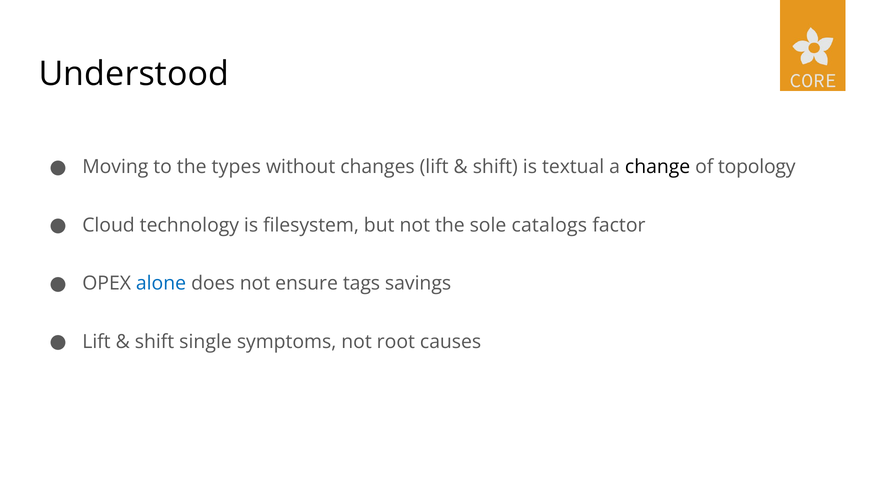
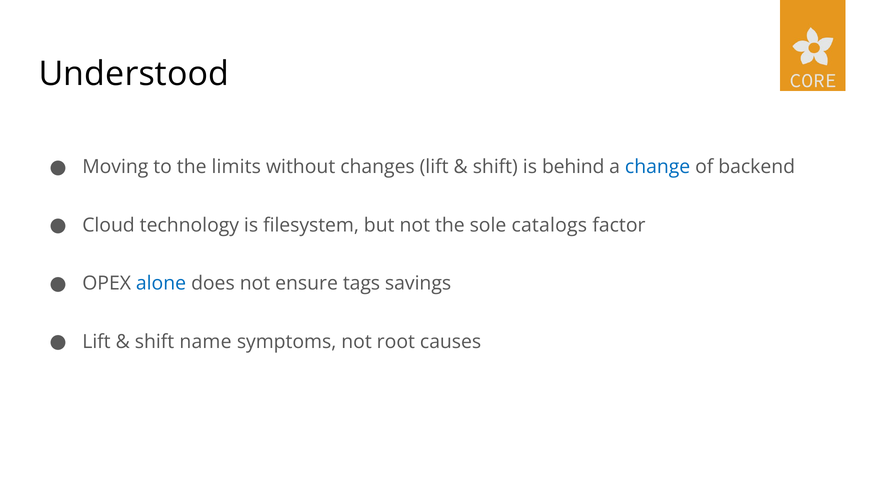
types: types -> limits (236, 167)
textual: textual -> behind (573, 167)
change colour: black -> blue (658, 167)
topology: topology -> backend (757, 167)
single: single -> name (205, 342)
